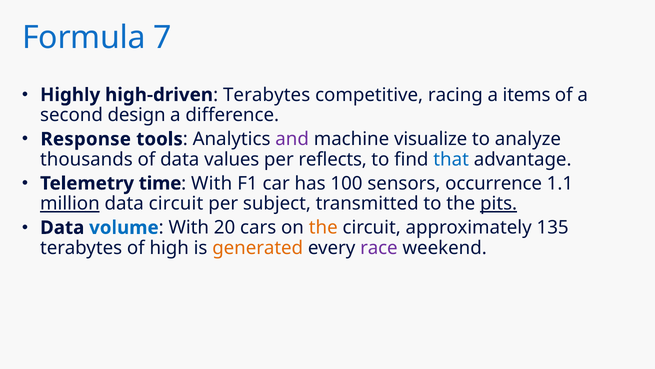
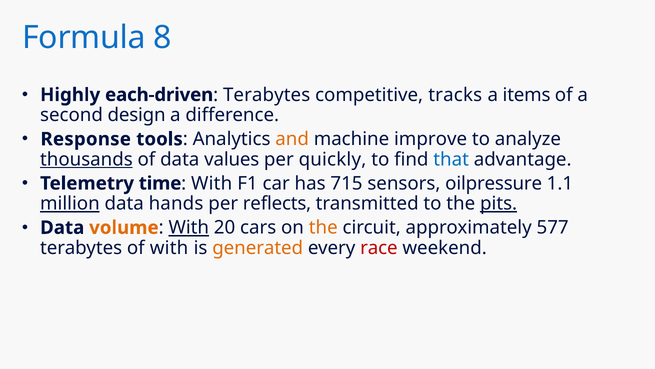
7: 7 -> 8 (162, 38)
high-driven: high-driven -> each-driven (159, 95)
racing: racing -> tracks (455, 95)
and colour: purple -> orange (292, 139)
visualize: visualize -> improve (431, 139)
thousands underline: none -> present (86, 159)
reflects: reflects -> quickly (332, 159)
100: 100 -> 715 (347, 183)
occurrence: occurrence -> oilpressure (494, 183)
data circuit: circuit -> hands (176, 203)
subject: subject -> reflects (277, 203)
volume colour: blue -> orange (124, 227)
With underline: none -> present (189, 227)
135: 135 -> 577 (553, 227)
of high: high -> with (169, 248)
race colour: purple -> red (379, 248)
